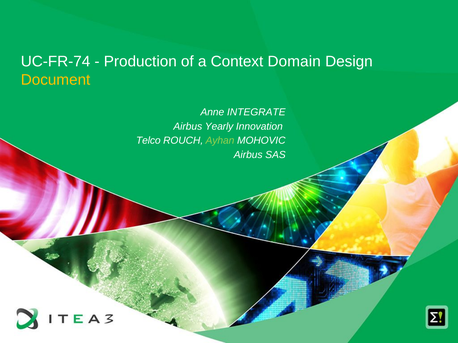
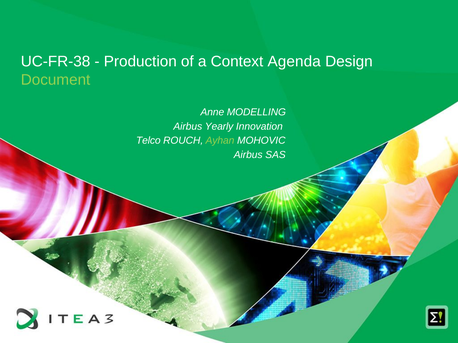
UC-FR-74: UC-FR-74 -> UC-FR-38 (56, 62)
Domain: Domain -> Agenda (294, 62)
Document colour: yellow -> light green (56, 80)
INTEGRATE: INTEGRATE -> MODELLING (256, 112)
